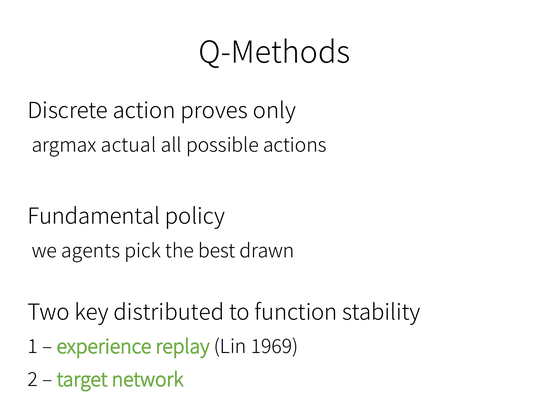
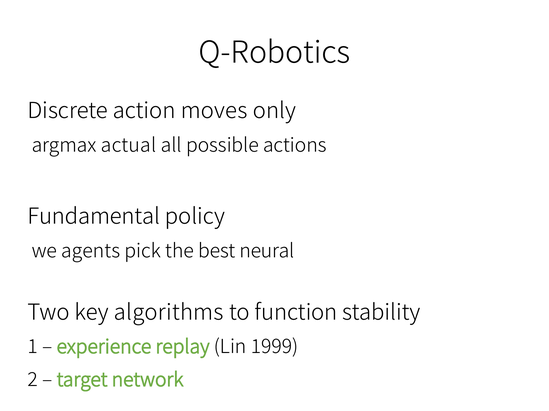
Q-Methods: Q-Methods -> Q-Robotics (274, 53)
proves: proves -> moves (214, 111)
drawn: drawn -> neural (267, 251)
distributed: distributed -> algorithms (169, 313)
1969: 1969 -> 1999 (274, 347)
